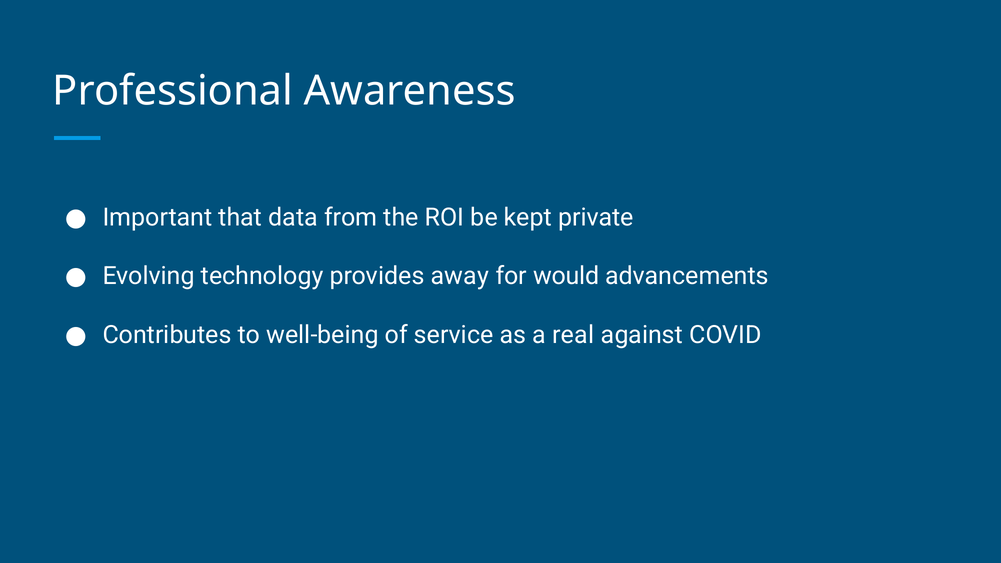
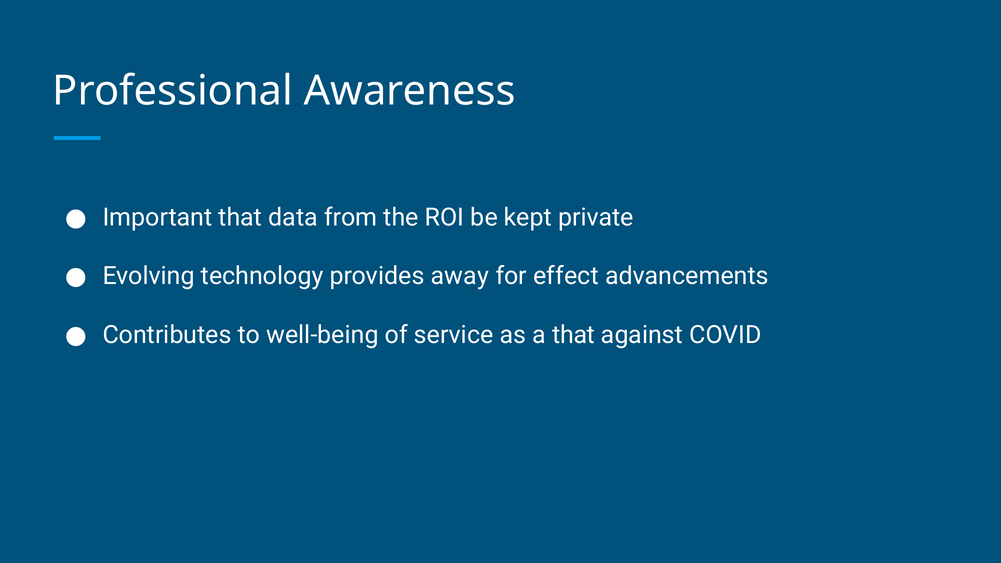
would: would -> effect (566, 276)
a real: real -> that (574, 335)
